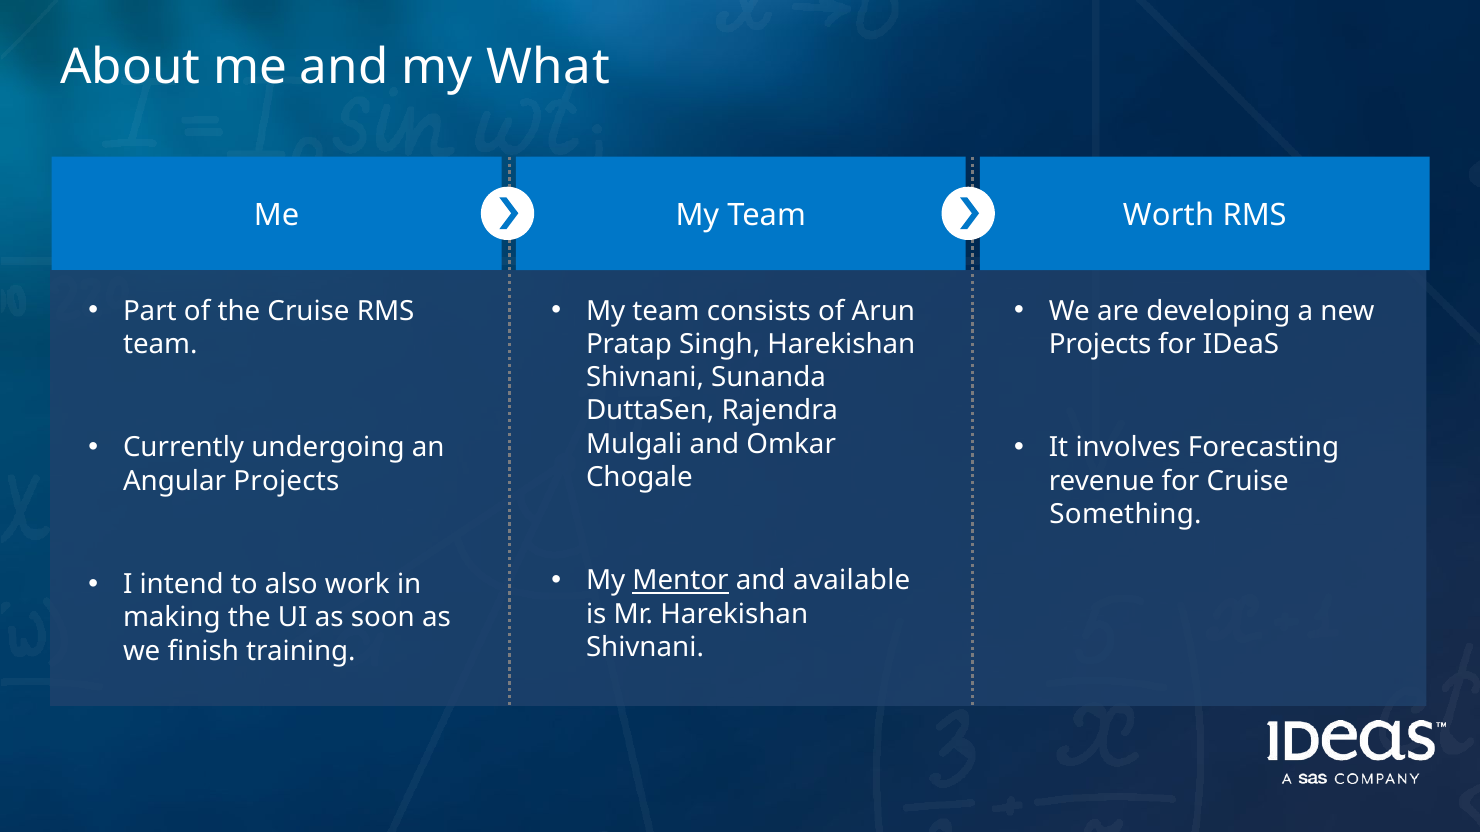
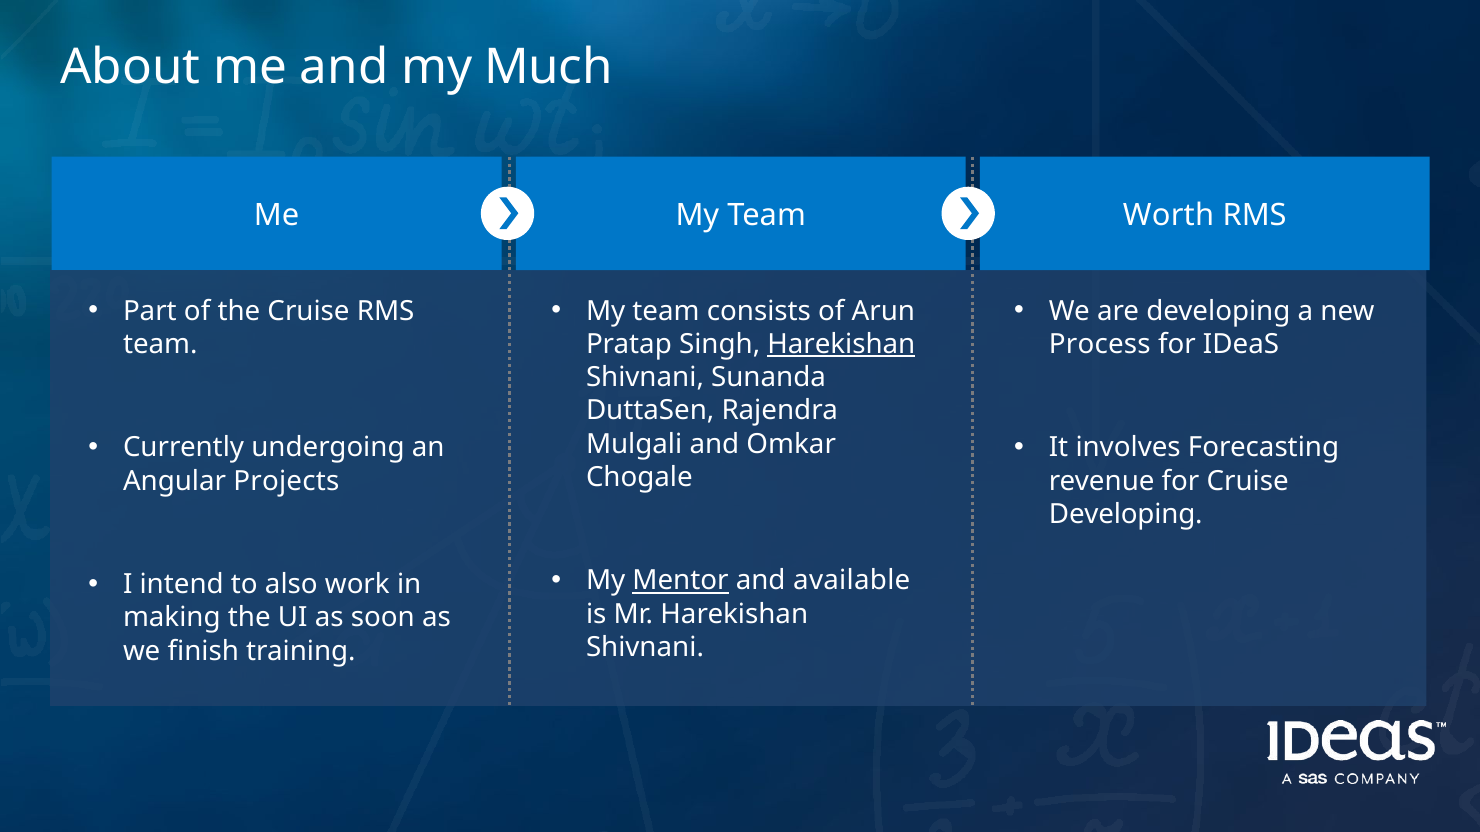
What: What -> Much (549, 67)
Harekishan underline: none -> present (841, 344)
Projects: Projects -> Process (1100, 344)
Something: Something -> Developing (1126, 515)
